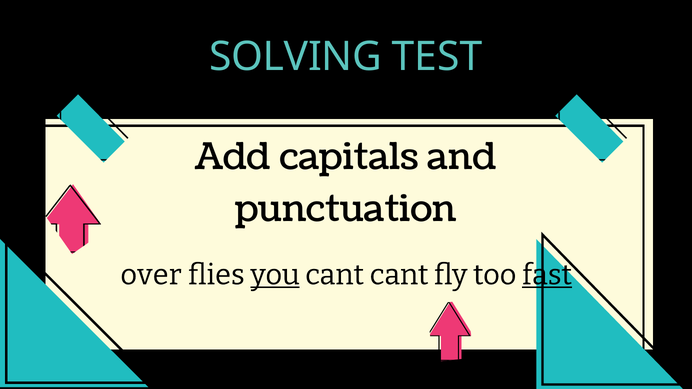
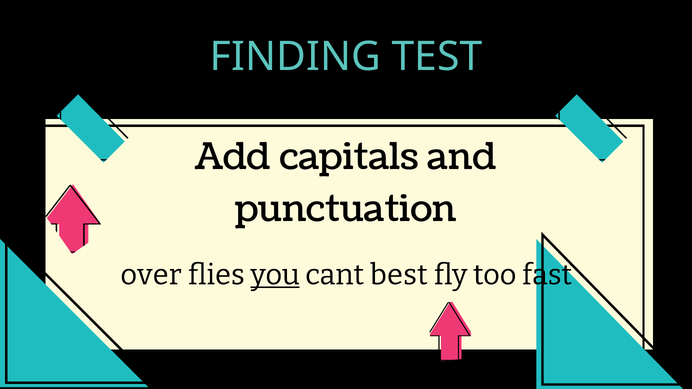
SOLVING: SOLVING -> FINDING (295, 57)
cant cant: cant -> best (399, 275)
fast underline: present -> none (547, 275)
